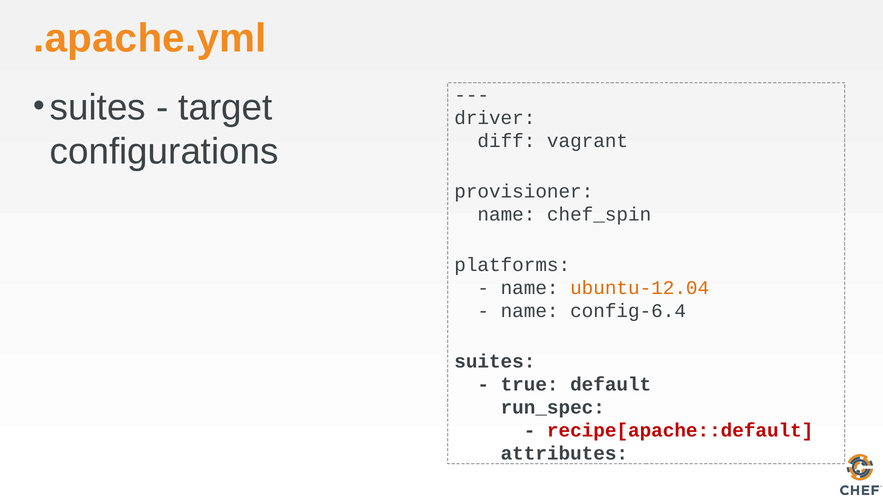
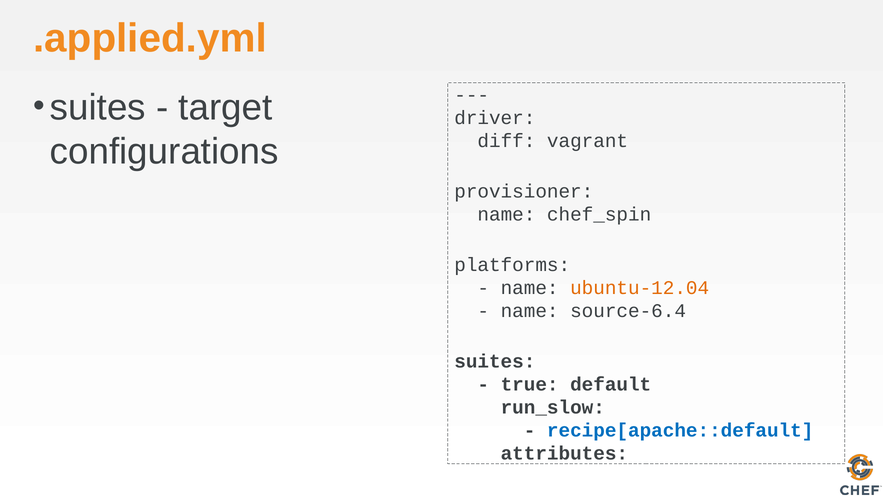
.apache.yml: .apache.yml -> .applied.yml (150, 38)
config-6.4: config-6.4 -> source-6.4 (628, 311)
run_spec: run_spec -> run_slow (553, 407)
recipe[apache::default colour: red -> blue (680, 430)
